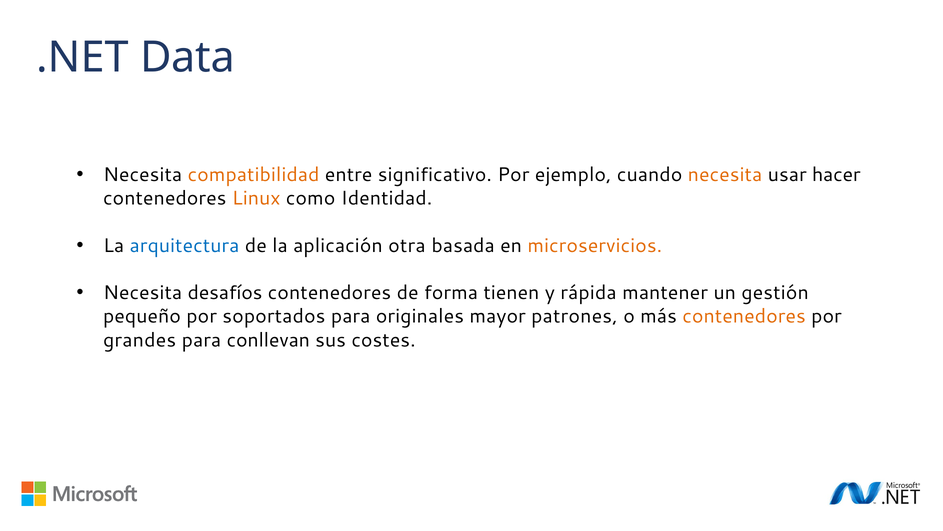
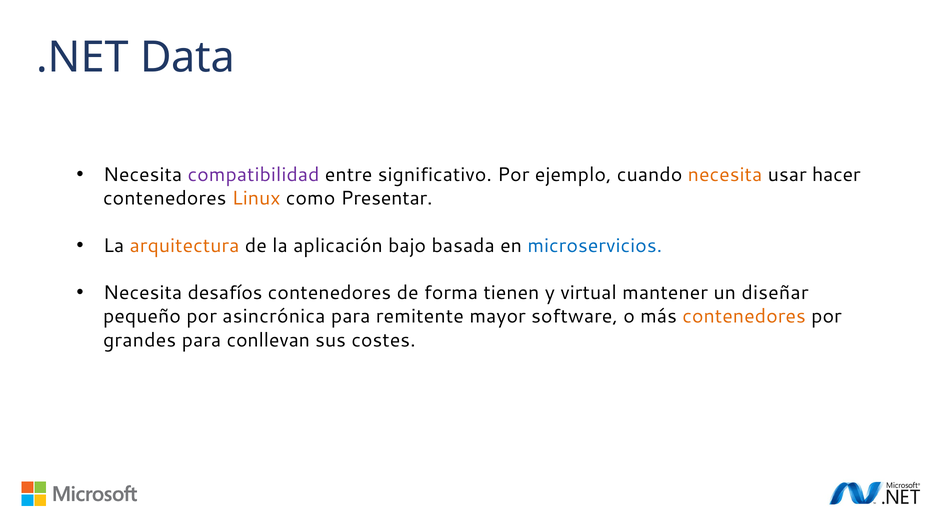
compatibilidad colour: orange -> purple (254, 175)
Identidad: Identidad -> Presentar (387, 198)
arquitectura colour: blue -> orange (184, 245)
otra: otra -> bajo (407, 245)
microservicios colour: orange -> blue (595, 245)
rápida: rápida -> virtual (589, 293)
gestión: gestión -> diseñar (775, 293)
soportados: soportados -> asincrónica (274, 316)
originales: originales -> remitente (420, 316)
patrones: patrones -> software (575, 316)
